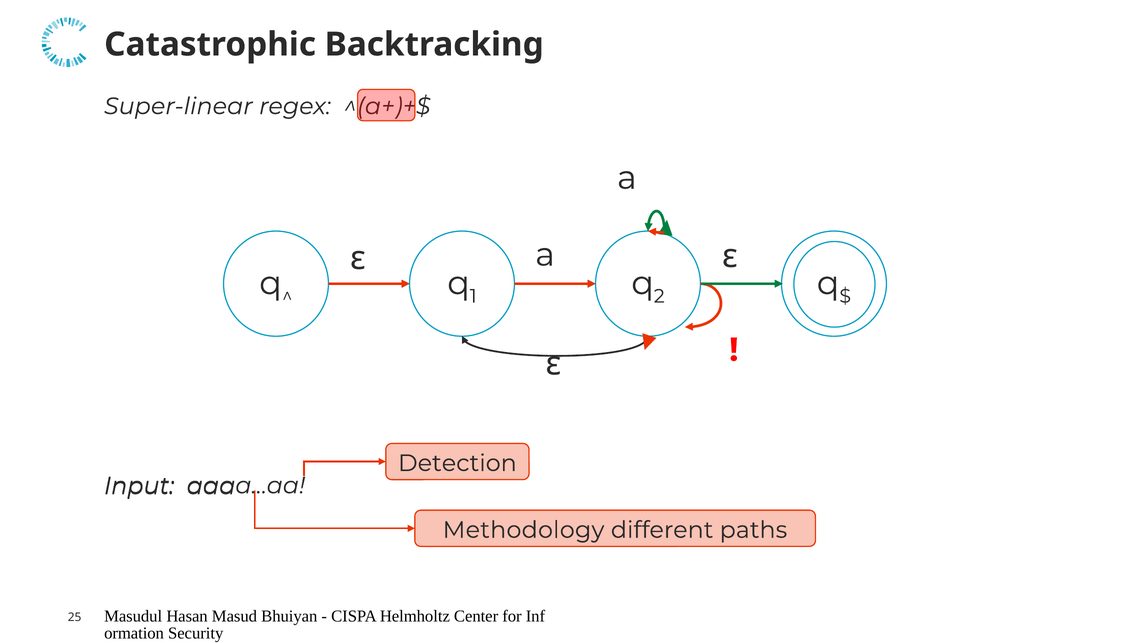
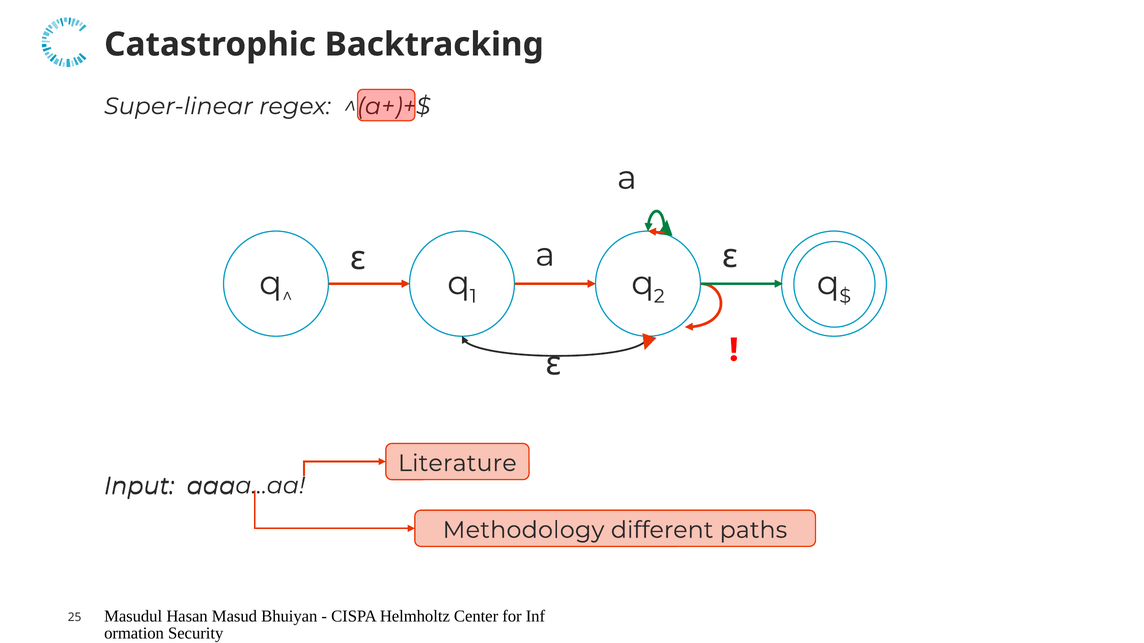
Detection: Detection -> Literature (457, 464)
